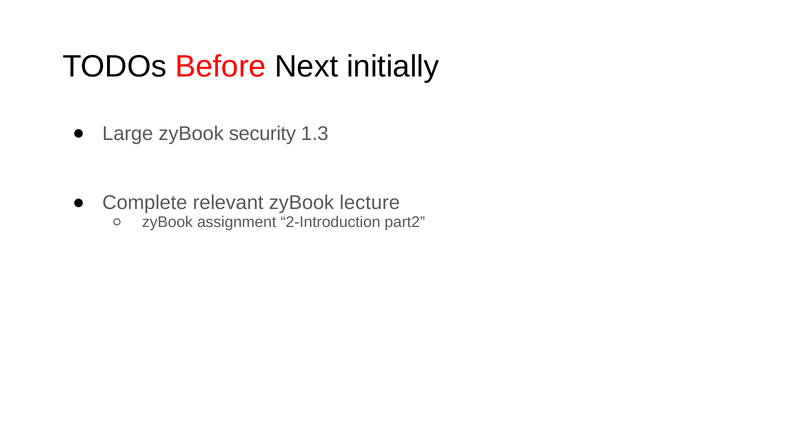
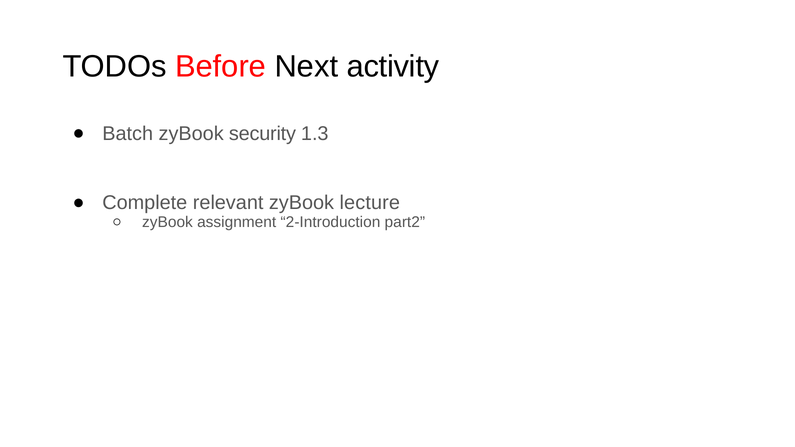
initially: initially -> activity (393, 67)
Large: Large -> Batch (128, 134)
